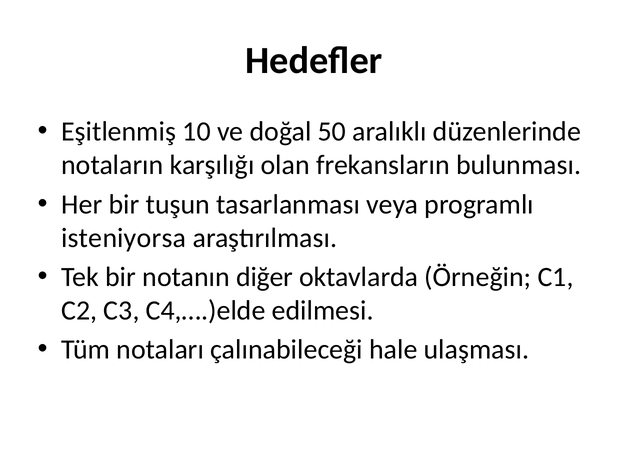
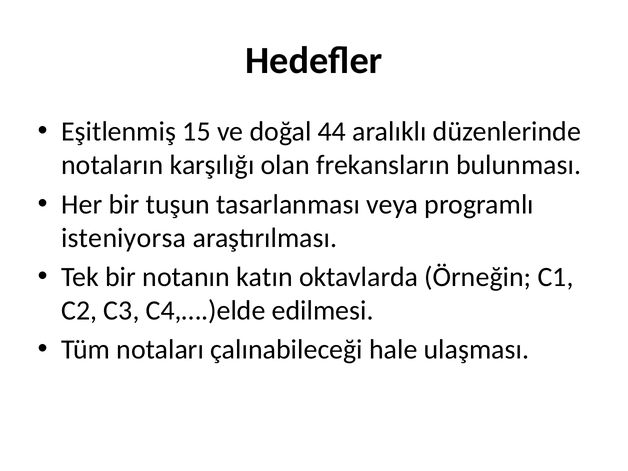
10: 10 -> 15 (197, 132)
50: 50 -> 44 (332, 132)
diğer: diğer -> katın (264, 277)
